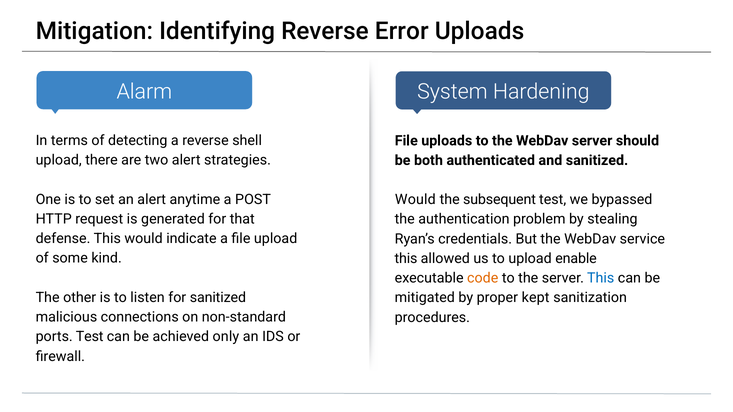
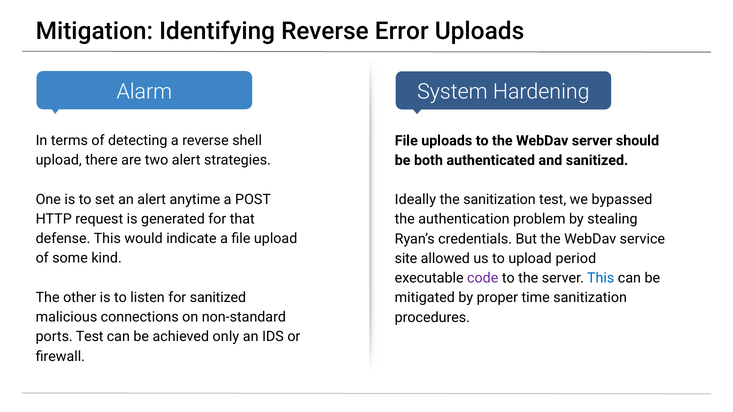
Would: Would -> Ideally (415, 200)
the subsequent: subsequent -> sanitization (499, 200)
this: this -> site (406, 259)
enable: enable -> period (576, 259)
code colour: orange -> purple (483, 278)
kept: kept -> time (536, 298)
